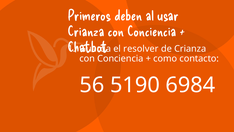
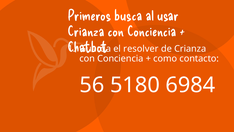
deben: deben -> busca (128, 16)
5190: 5190 -> 5180 (135, 85)
